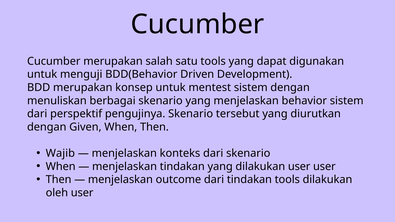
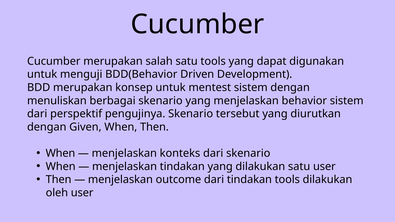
Wajib: Wajib -> When (60, 153)
dilakukan user: user -> satu (299, 167)
